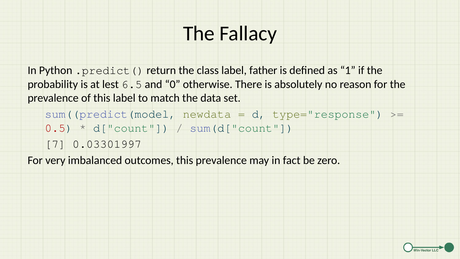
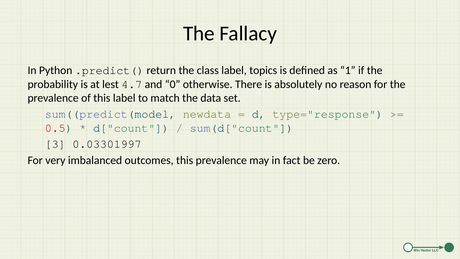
father: father -> topics (263, 70)
6.5: 6.5 -> 4.7 (132, 84)
7: 7 -> 3 (55, 144)
